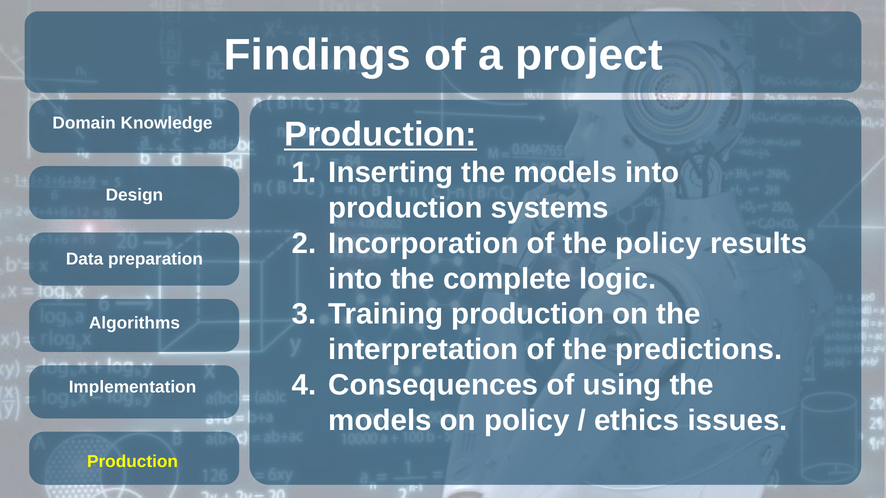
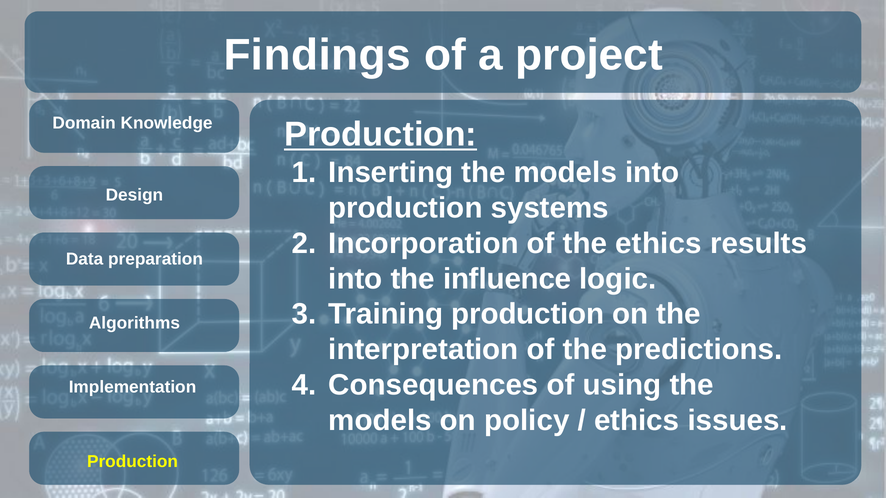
the policy: policy -> ethics (659, 244)
complete: complete -> influence (507, 279)
